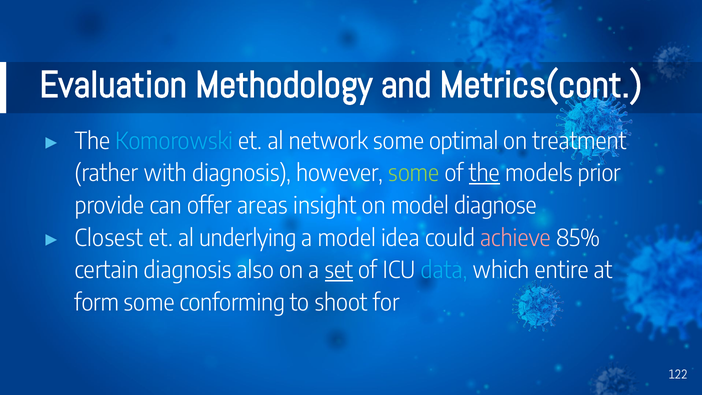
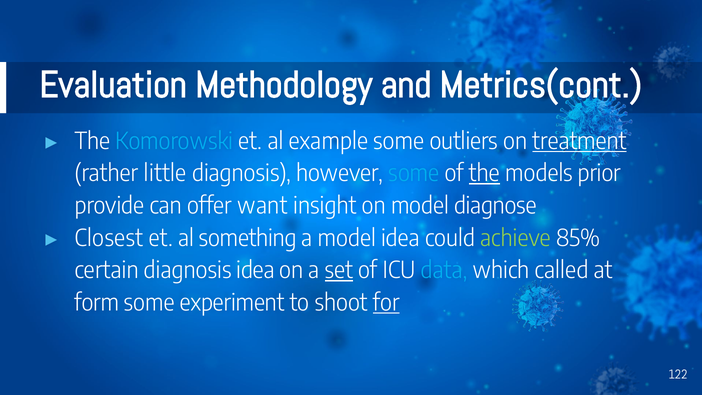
network: network -> example (328, 141)
optimal: optimal -> outliers (464, 141)
treatment underline: none -> present (580, 141)
with: with -> little (165, 174)
some colour: light green -> light blue (414, 174)
areas: areas -> want (262, 206)
underlying: underlying -> something (248, 238)
achieve colour: pink -> light green (516, 238)
diagnosis also: also -> idea (256, 271)
entire: entire -> called (562, 271)
conforming: conforming -> experiment (232, 303)
for underline: none -> present (386, 303)
